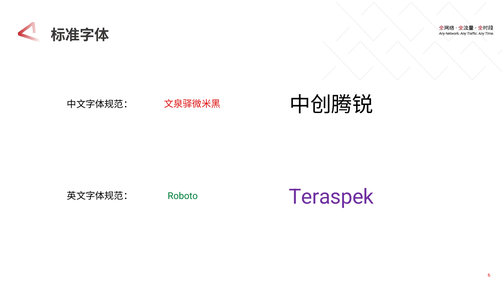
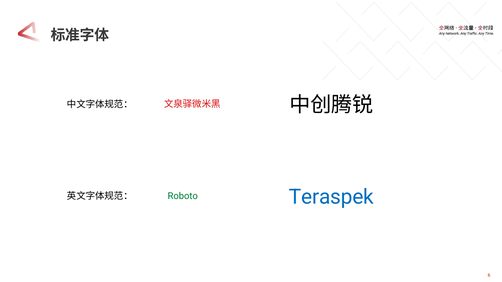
Teraspek colour: purple -> blue (331, 197)
